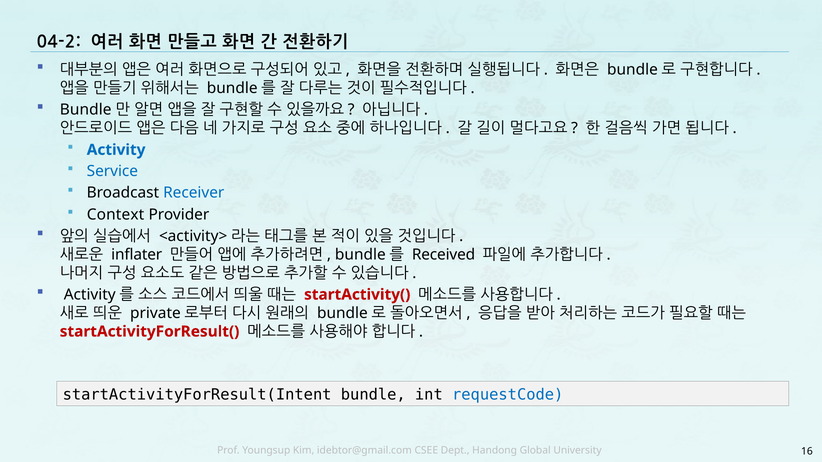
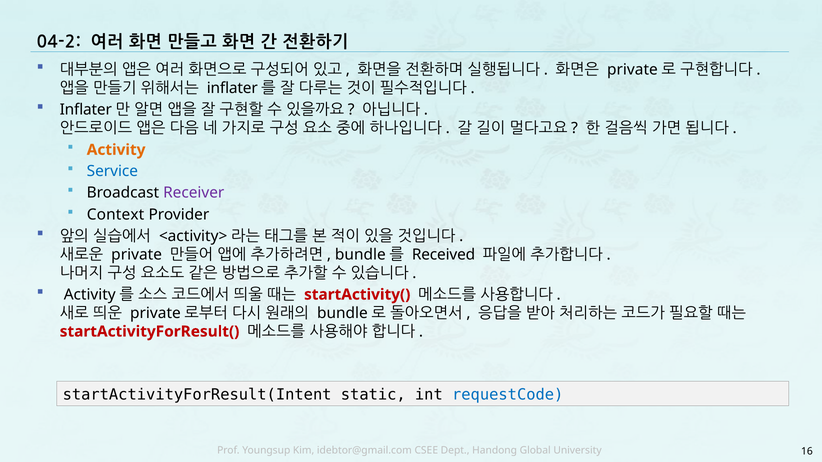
bundle: bundle -> private (632, 70)
bundle: bundle -> inflater (232, 88)
Bundle: Bundle -> Inflater (86, 110)
Activity colour: blue -> orange (116, 150)
Receiver colour: blue -> purple (194, 193)
inflater: inflater -> private (137, 255)
startActivityForResult(Intent bundle: bundle -> static (373, 395)
